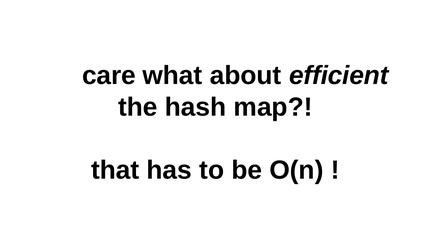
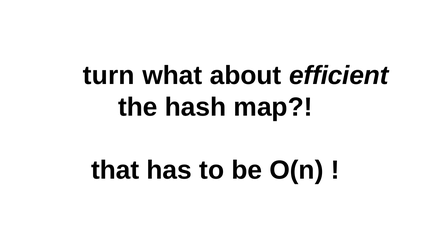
care: care -> turn (109, 76)
